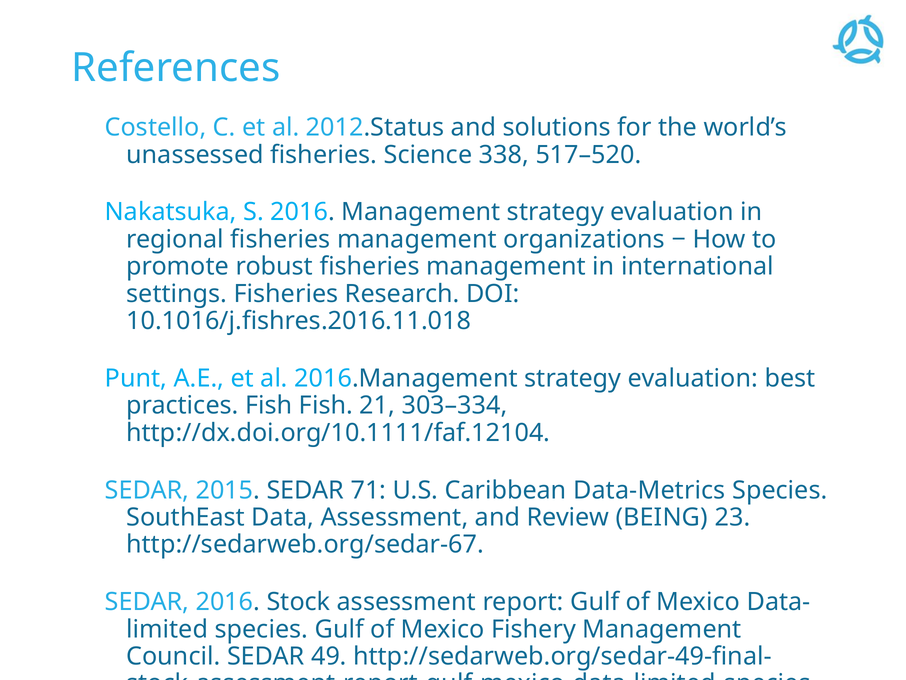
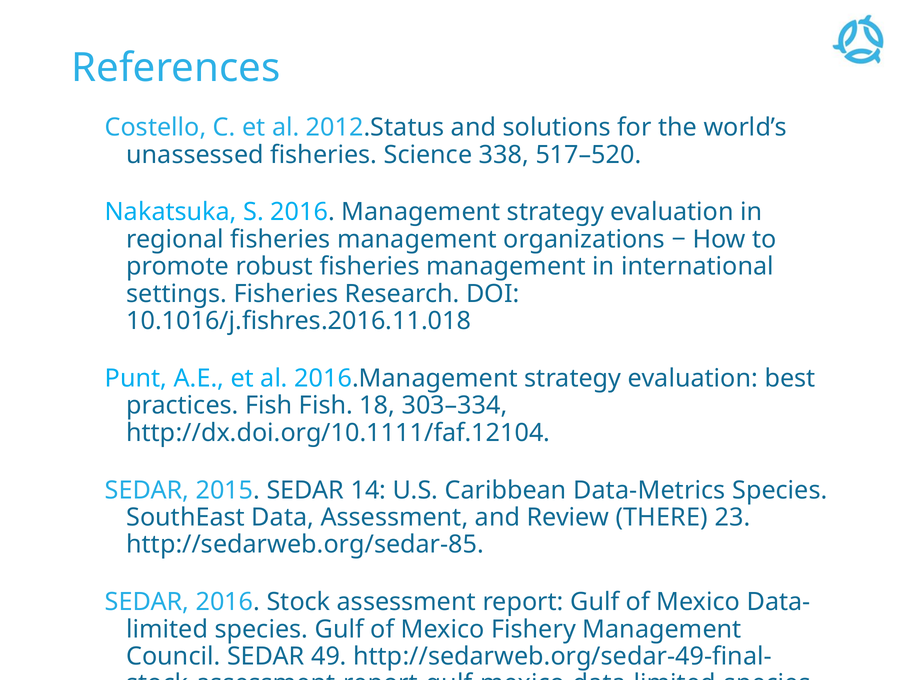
21: 21 -> 18 (377, 405)
71: 71 -> 14 (368, 490)
BEING: BEING -> THERE (662, 517)
http://sedarweb.org/sedar-67: http://sedarweb.org/sedar-67 -> http://sedarweb.org/sedar-85 (305, 544)
